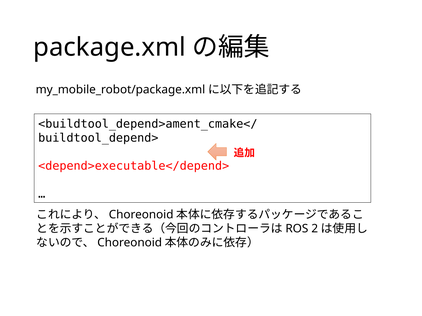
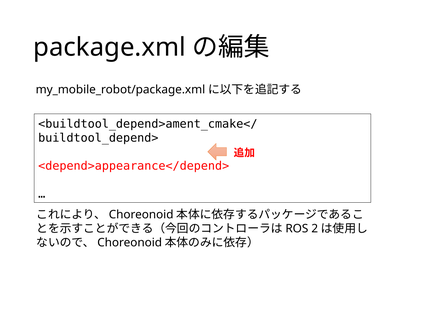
<depend>executable</depend>: <depend>executable</depend> -> <depend>appearance</depend> (134, 166)
